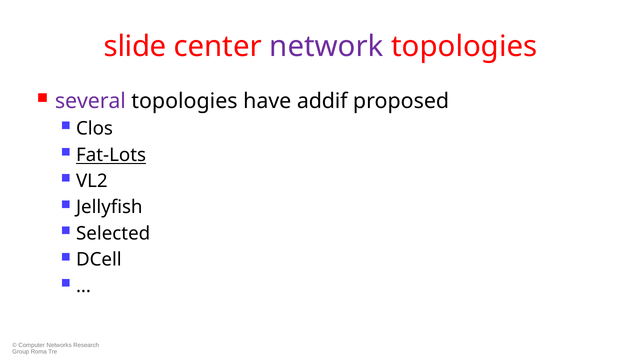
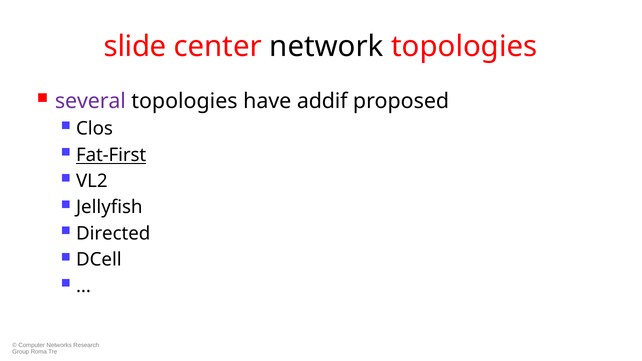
network colour: purple -> black (327, 47)
Fat-Lots: Fat-Lots -> Fat-First (111, 155)
Selected: Selected -> Directed (113, 234)
